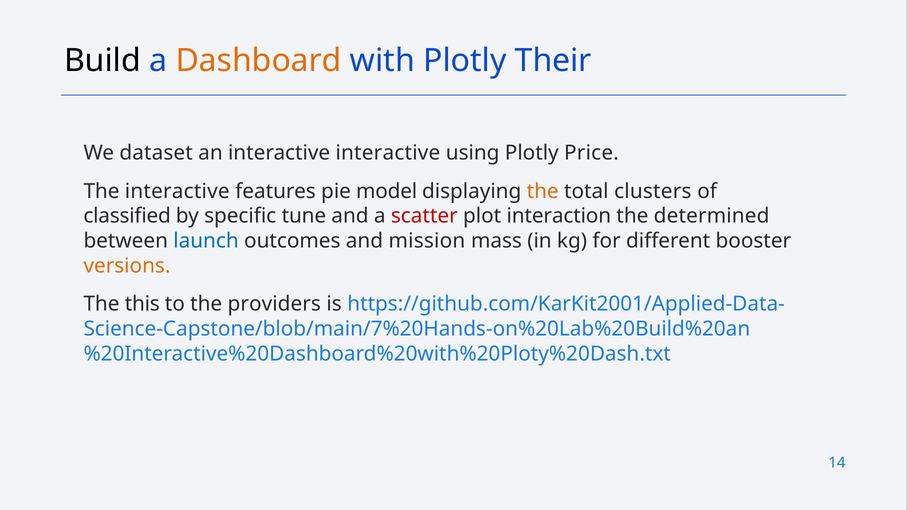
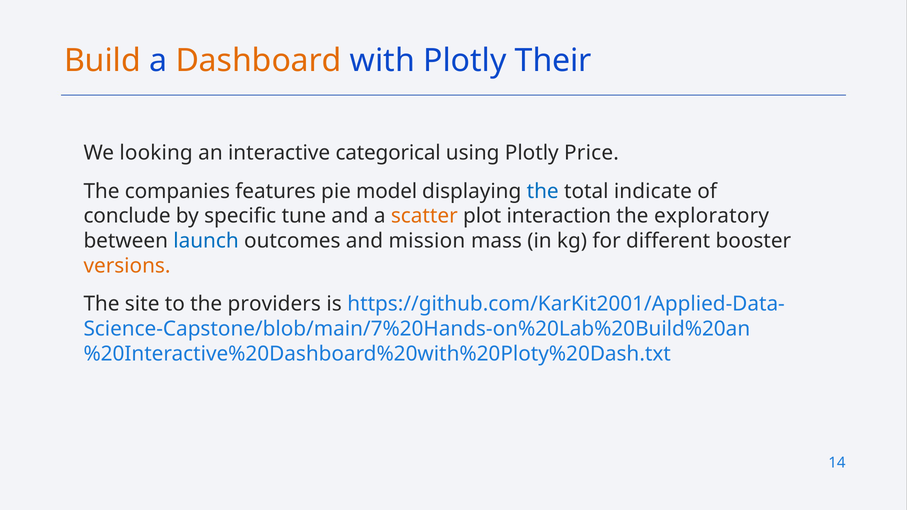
Build colour: black -> orange (103, 61)
dataset: dataset -> looking (156, 153)
interactive interactive: interactive -> categorical (388, 153)
The interactive: interactive -> companies (177, 191)
the colour: orange -> blue (543, 191)
clusters: clusters -> indicate (653, 191)
classified: classified -> conclude (127, 216)
scatter colour: red -> orange (424, 216)
determined: determined -> exploratory (712, 216)
this: this -> site (142, 304)
